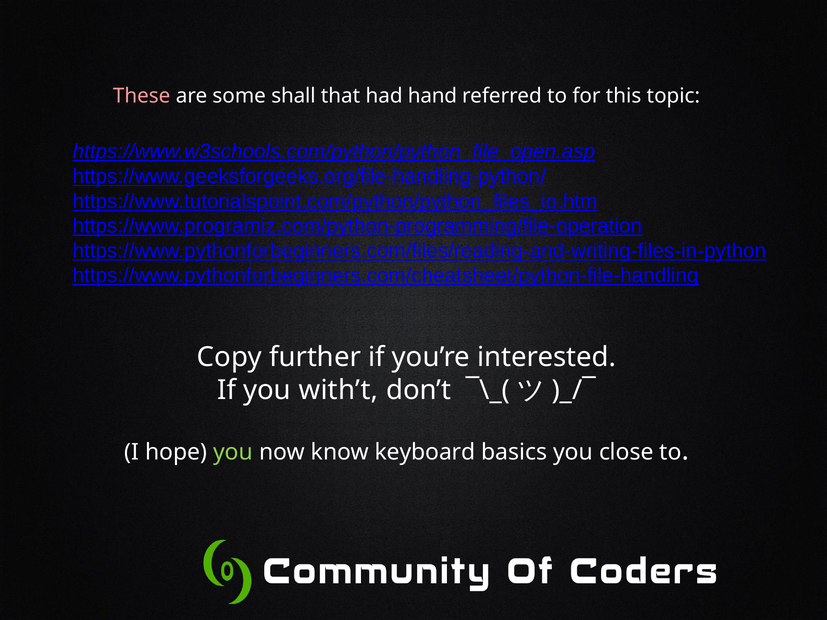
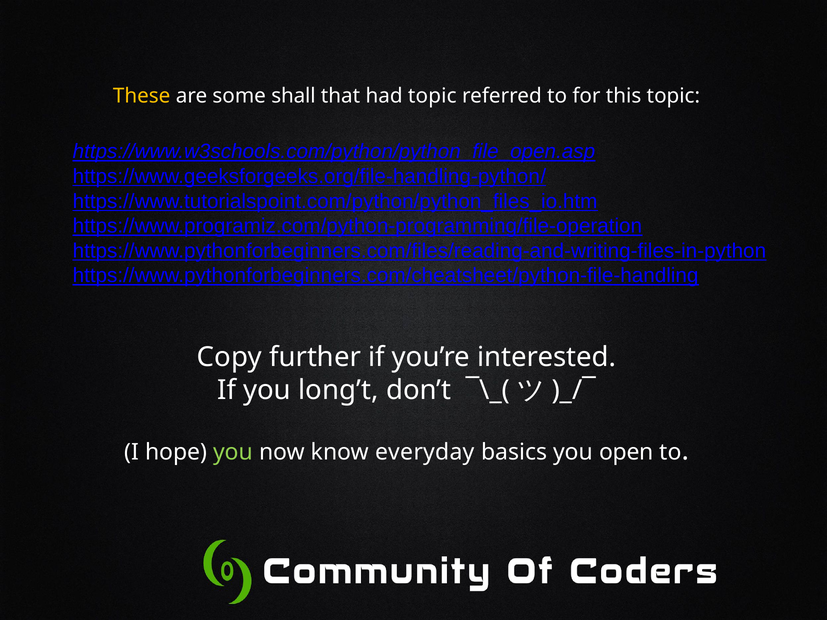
These colour: pink -> yellow (142, 96)
had hand: hand -> topic (432, 96)
with’t: with’t -> long’t (338, 390)
keyboard: keyboard -> everyday (425, 452)
close: close -> open (626, 452)
